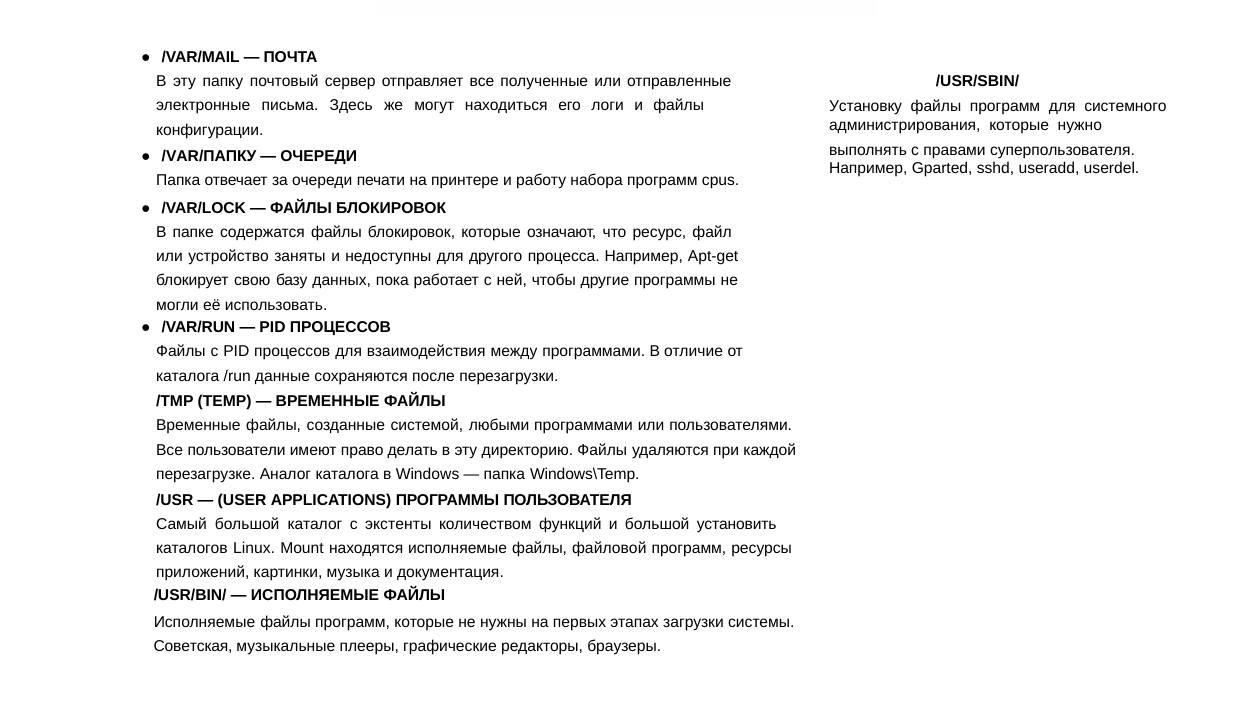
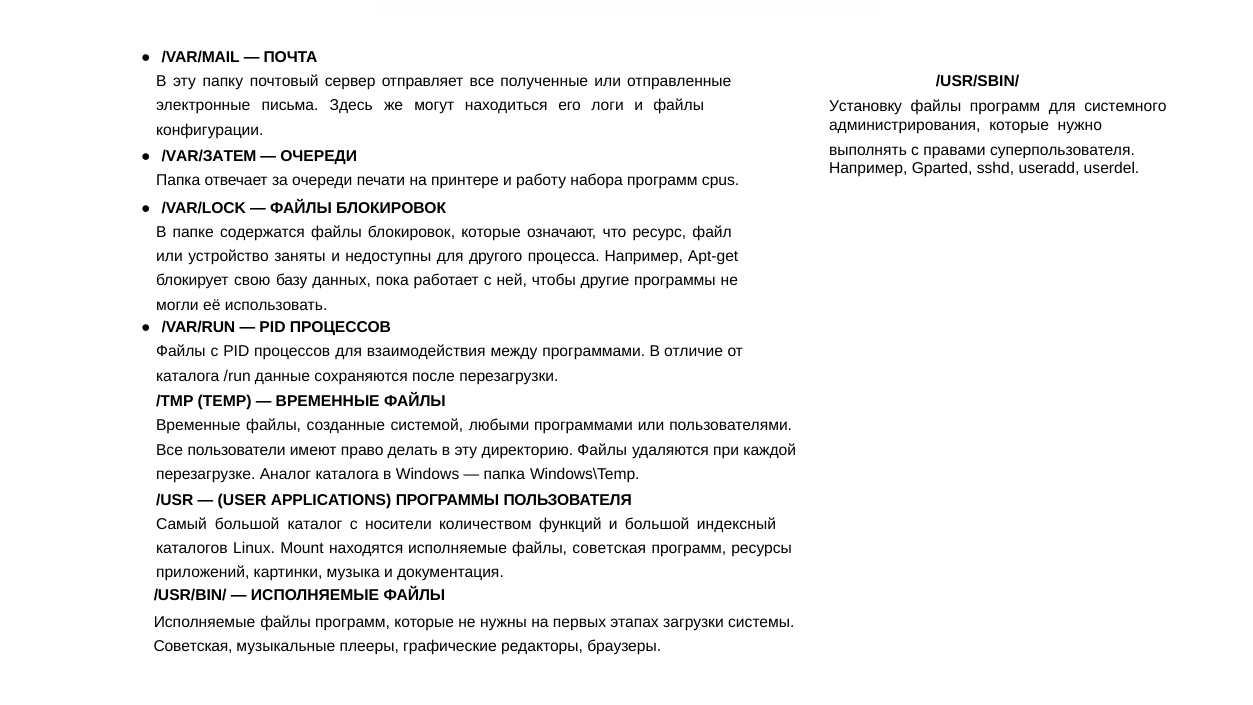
/VAR/ПАПКУ: /VAR/ПАПКУ -> /VAR/ЗАТЕМ (209, 156)
экстенты: экстенты -> носители (398, 524)
установить: установить -> индексный (737, 524)
файлы файловой: файловой -> советская (609, 548)
